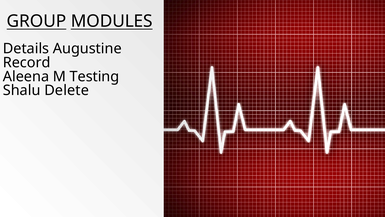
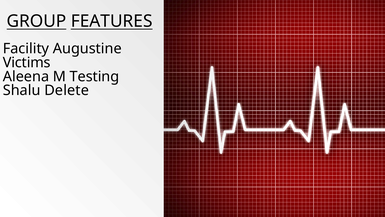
MODULES: MODULES -> FEATURES (112, 21)
Details: Details -> Facility (26, 49)
Record: Record -> Victims (27, 62)
